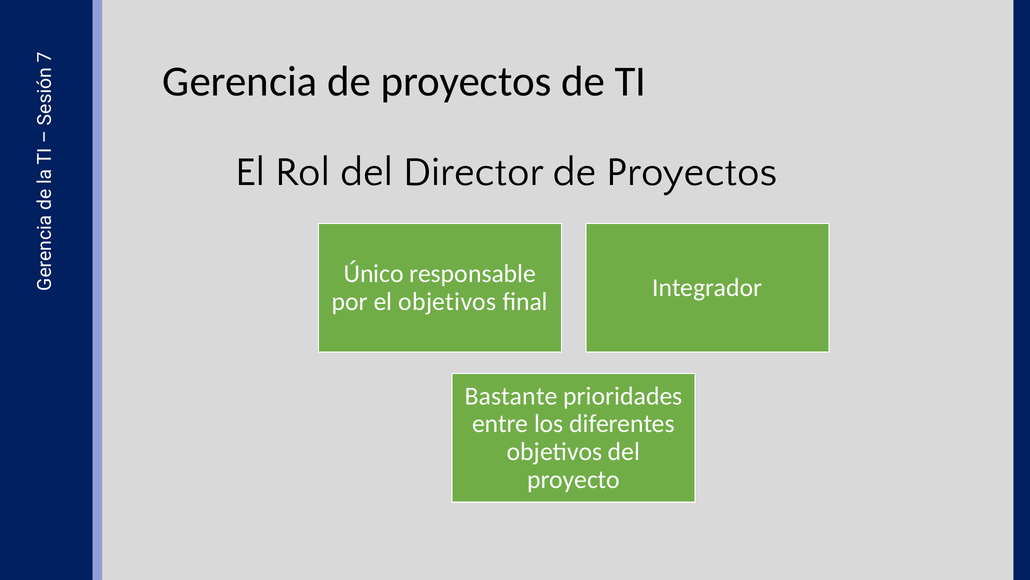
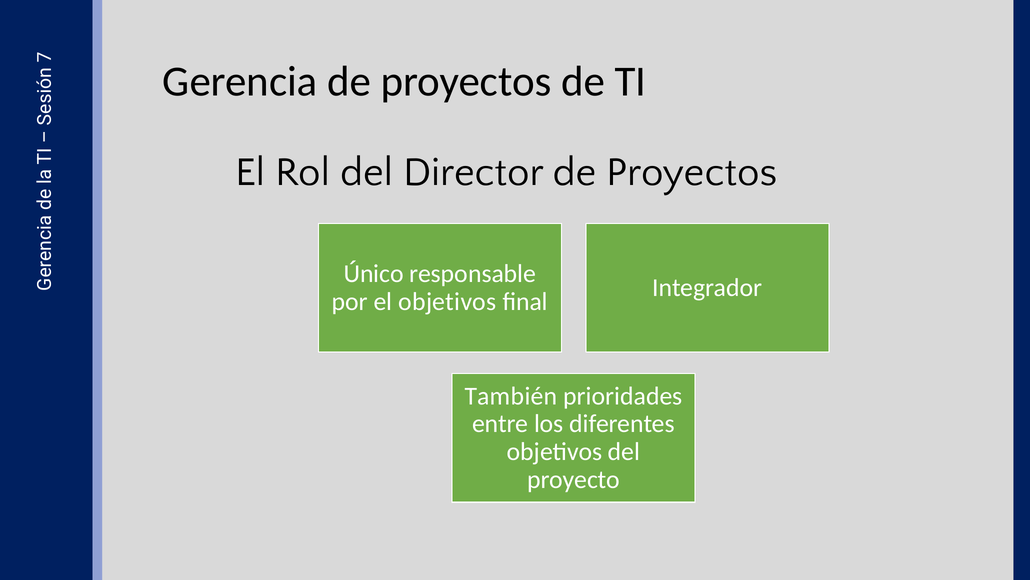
Bastante: Bastante -> También (511, 396)
